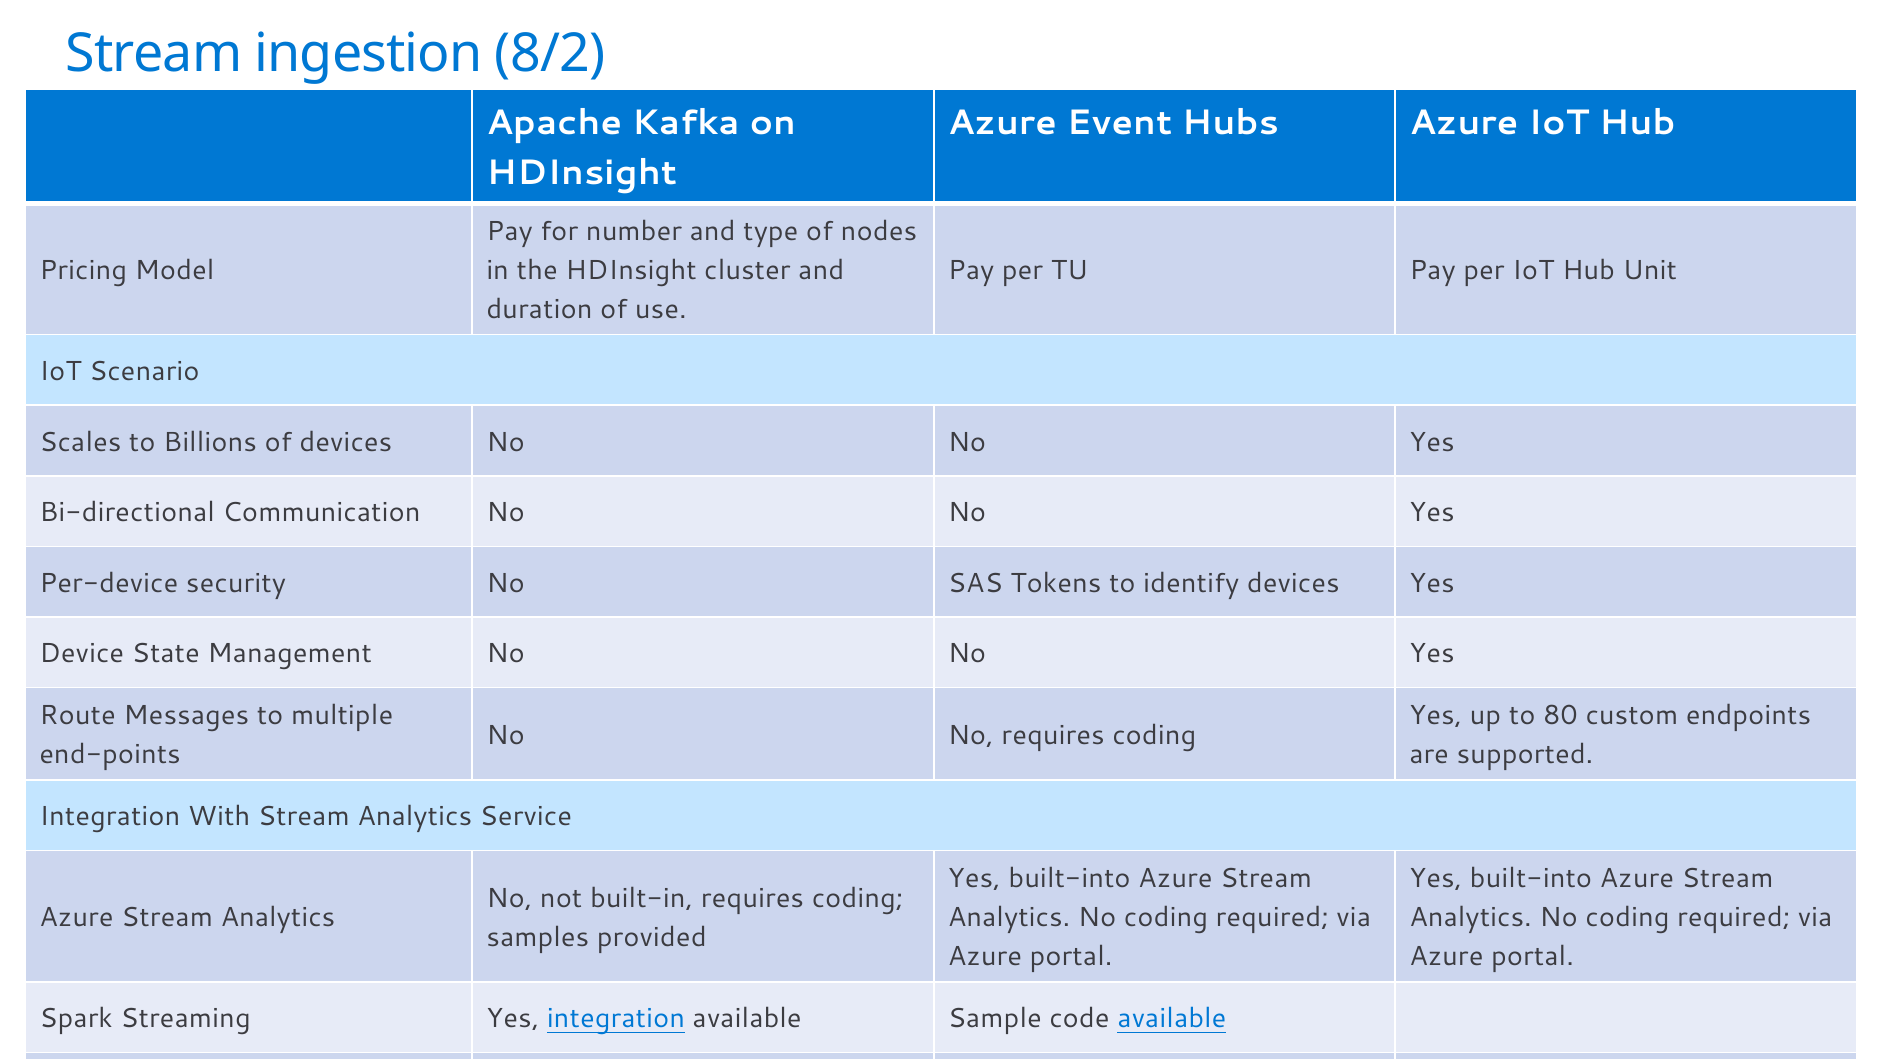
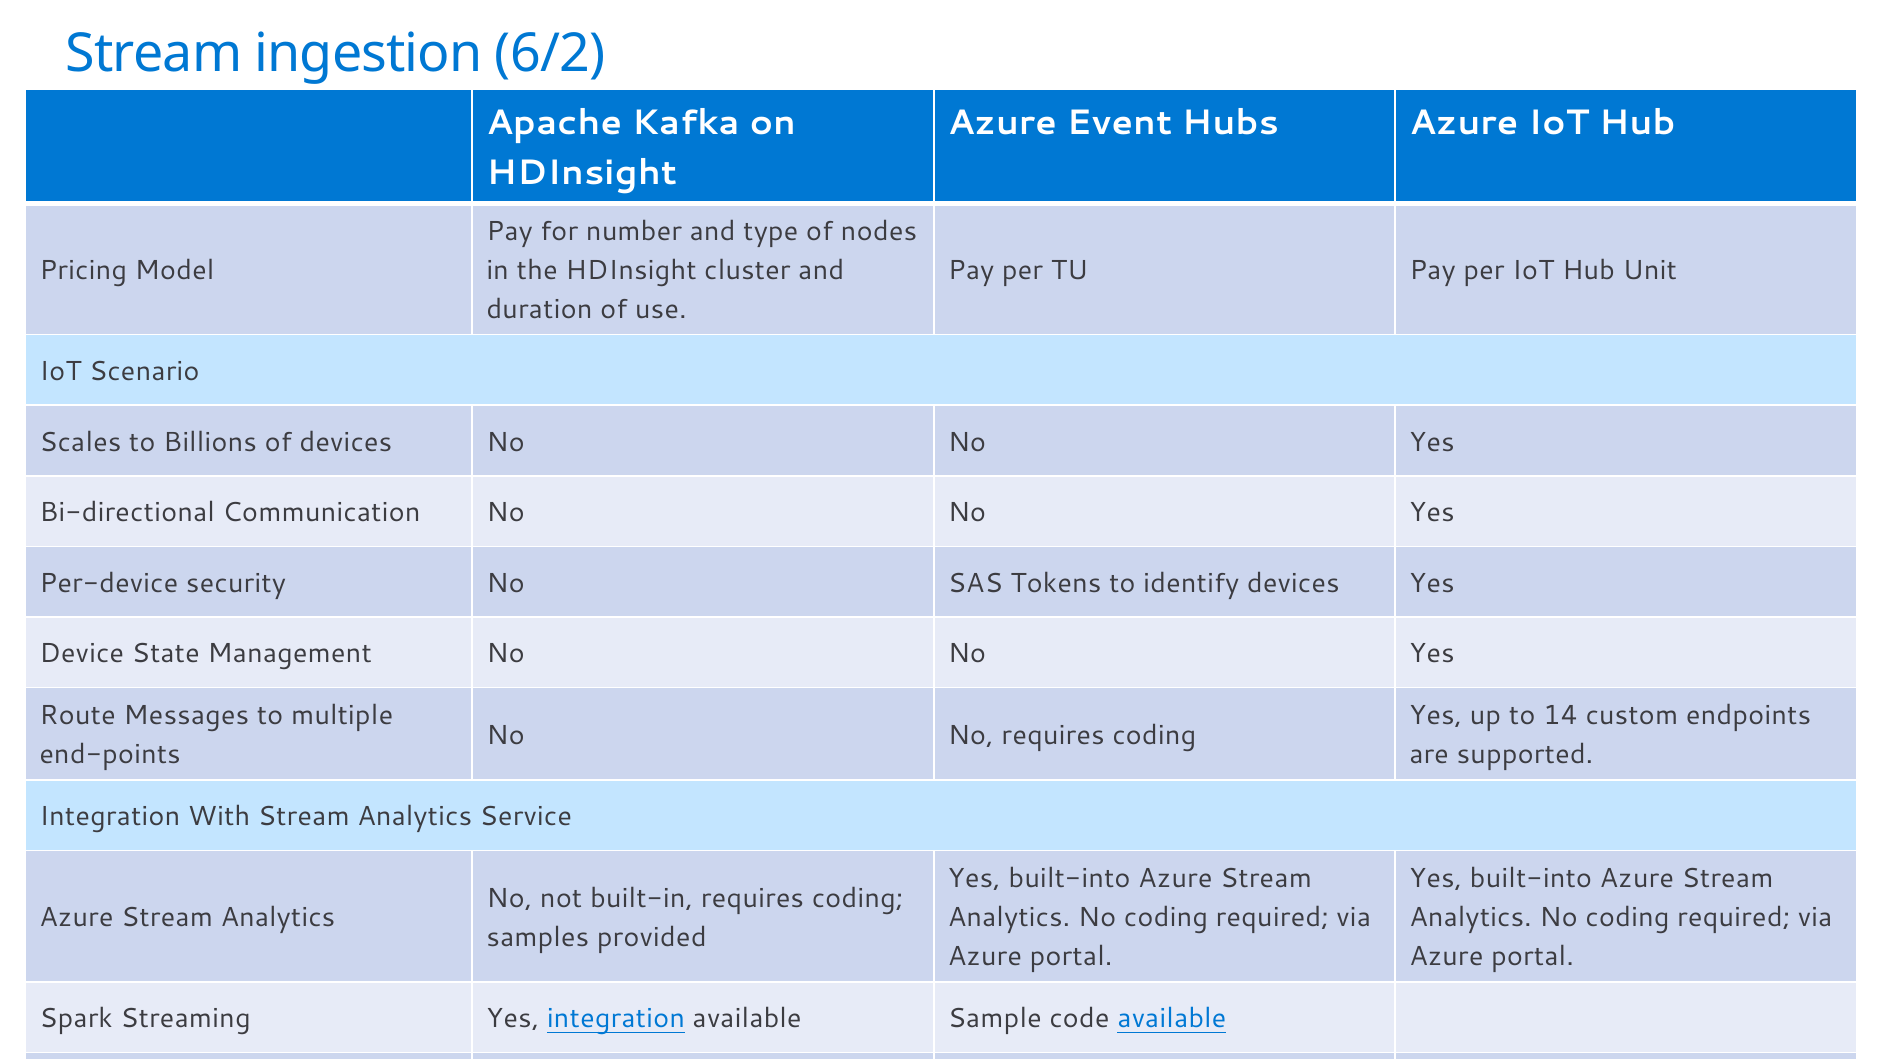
8/2: 8/2 -> 6/2 (550, 54)
80: 80 -> 14 (1560, 716)
